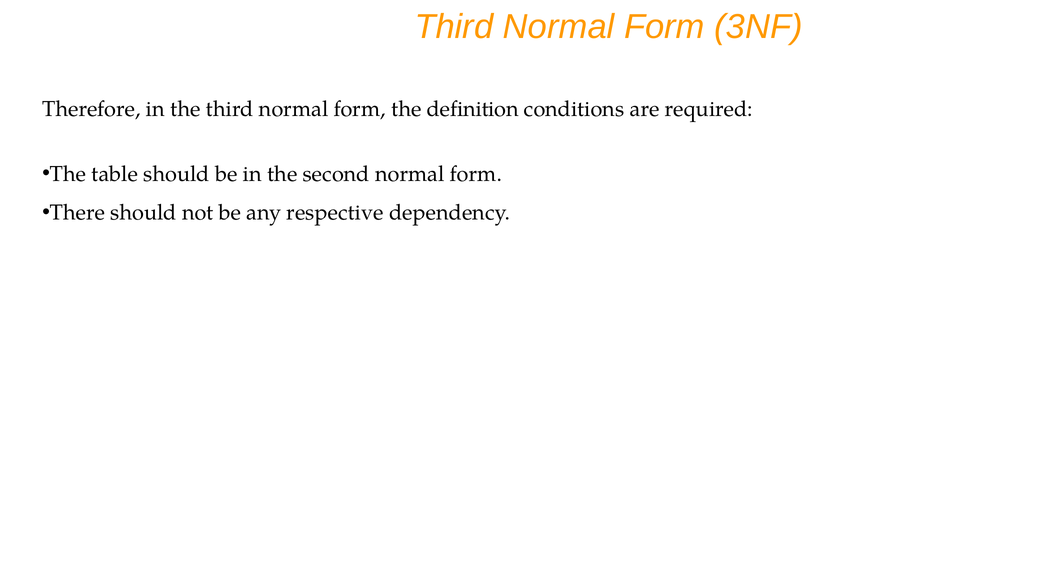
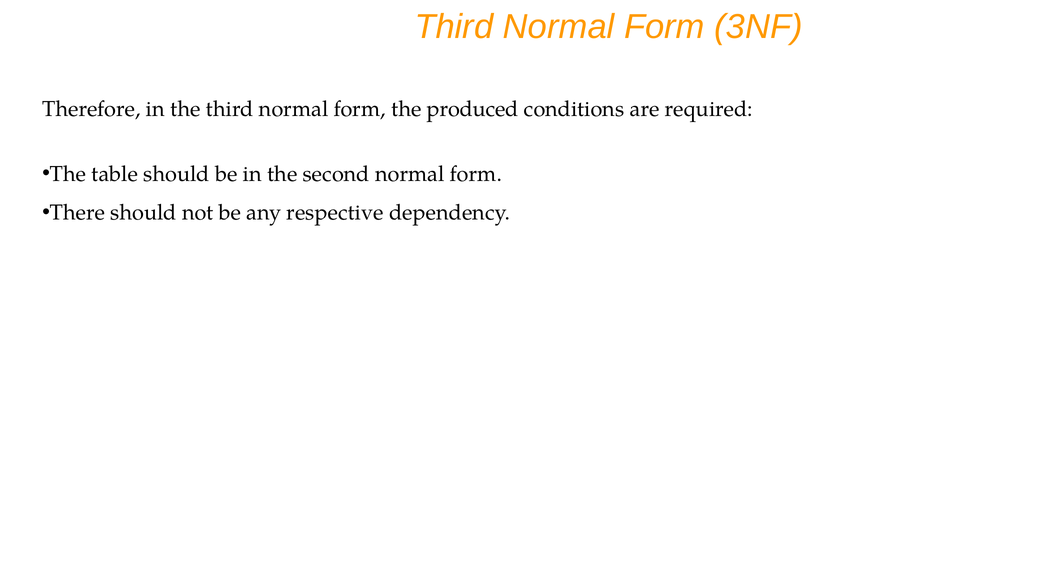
definition: definition -> produced (473, 109)
